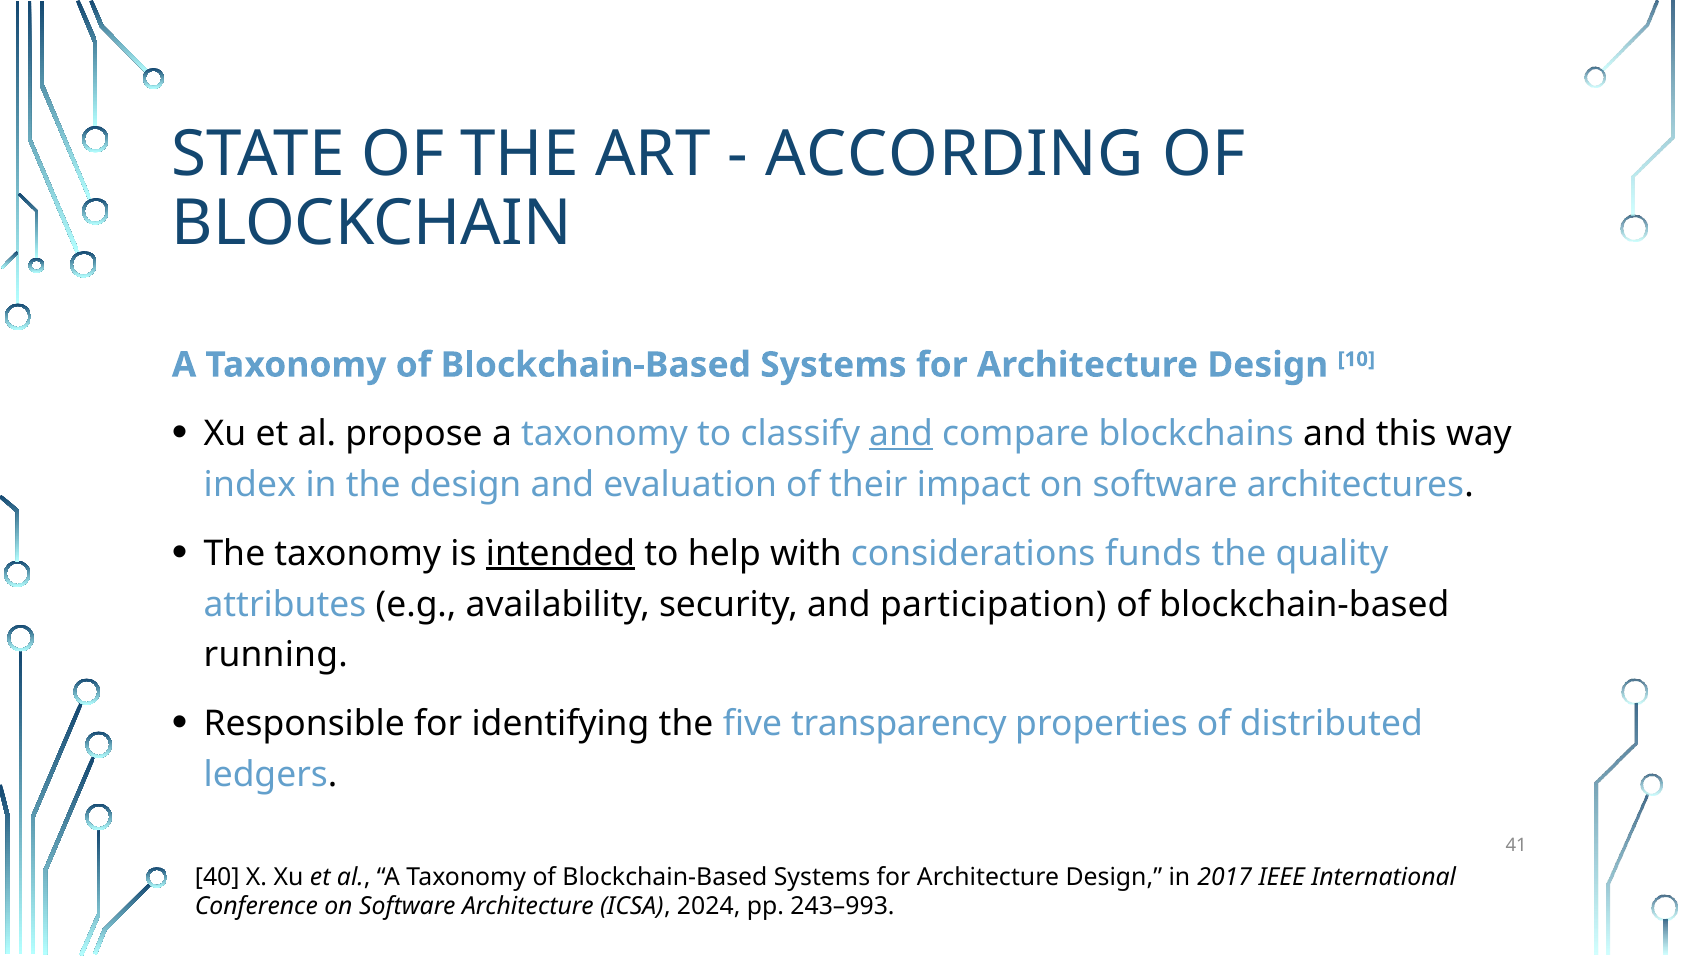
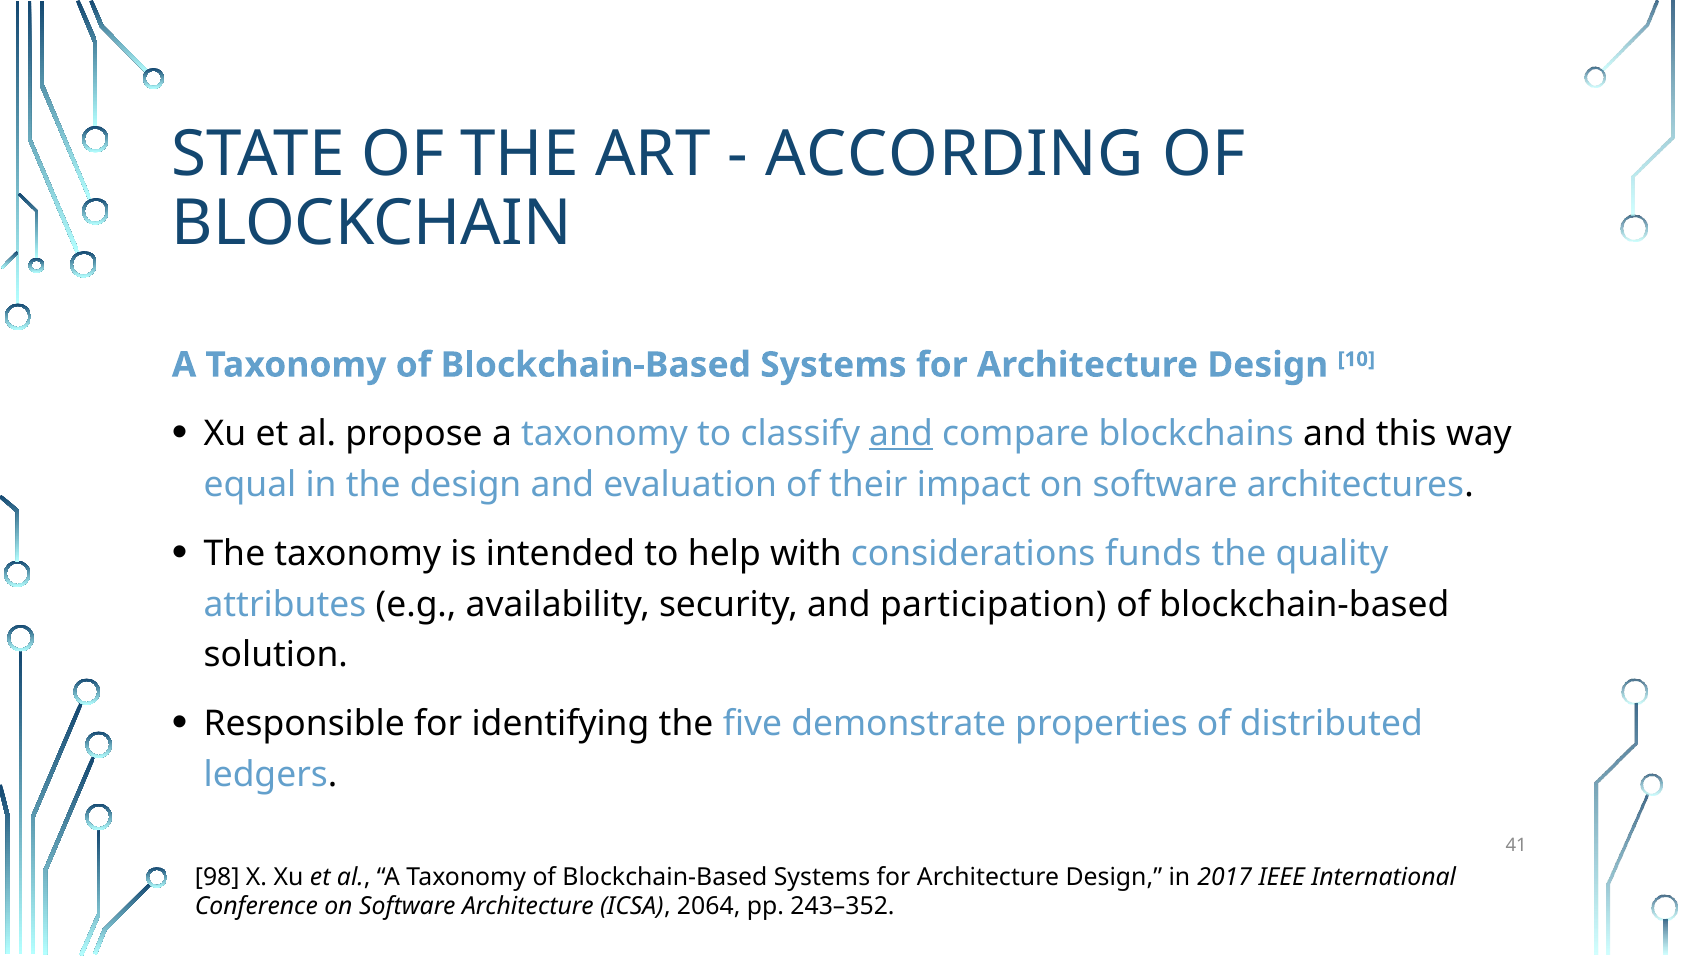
index: index -> equal (250, 484)
intended underline: present -> none (561, 553)
running: running -> solution (276, 655)
transparency: transparency -> demonstrate (899, 724)
40: 40 -> 98 (217, 877)
2024: 2024 -> 2064 (709, 906)
243–993: 243–993 -> 243–352 (843, 906)
